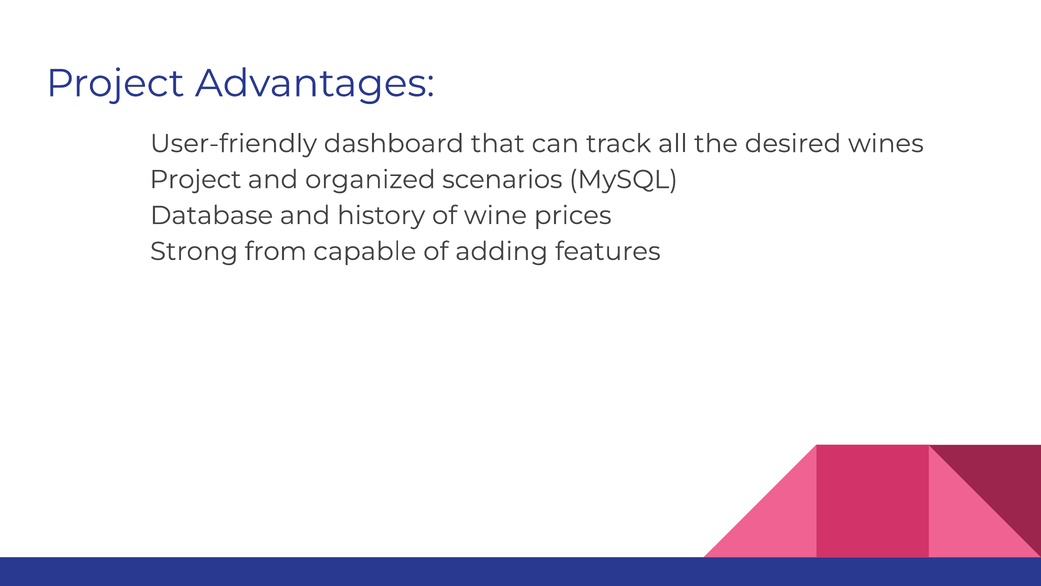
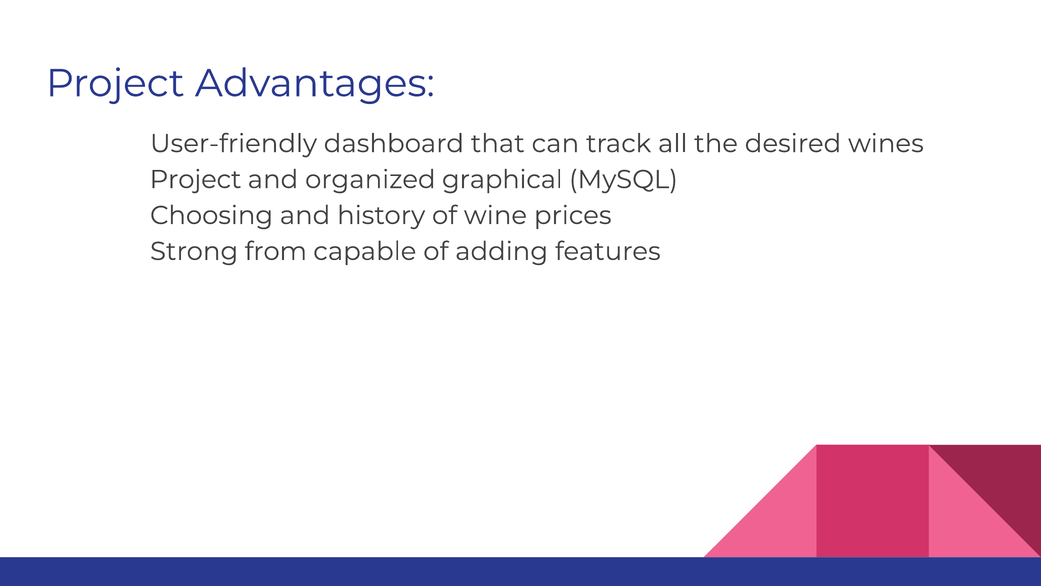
scenarios: scenarios -> graphical (502, 179)
Database: Database -> Choosing (212, 215)
